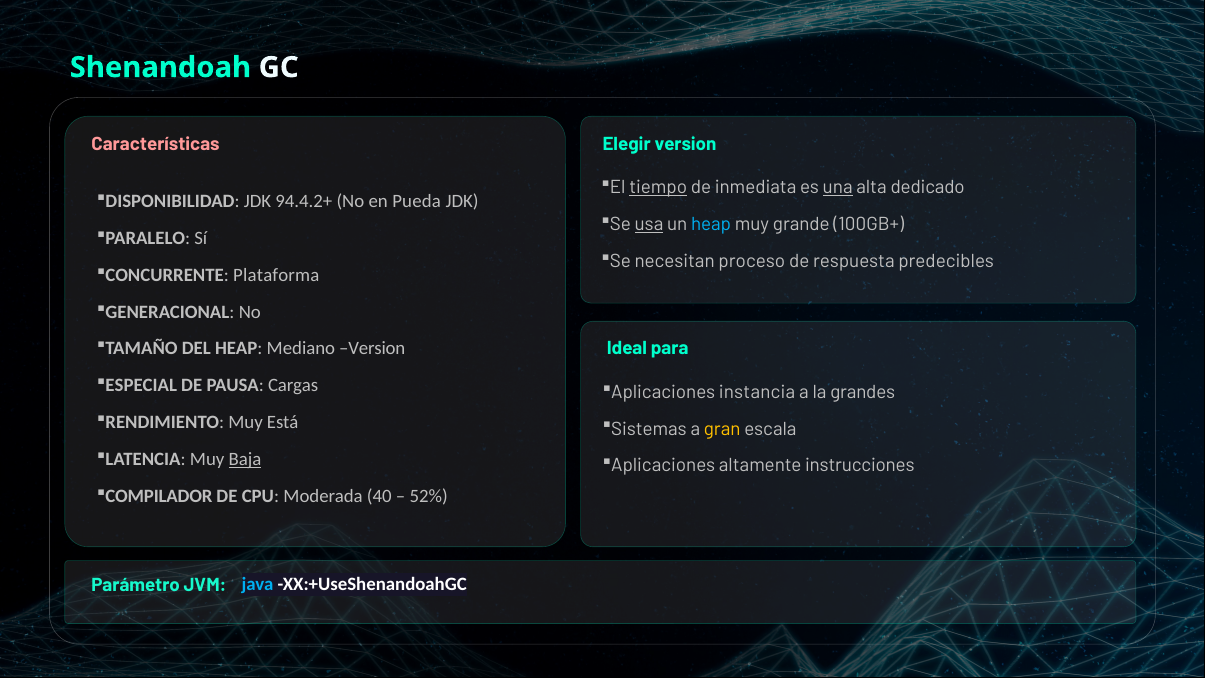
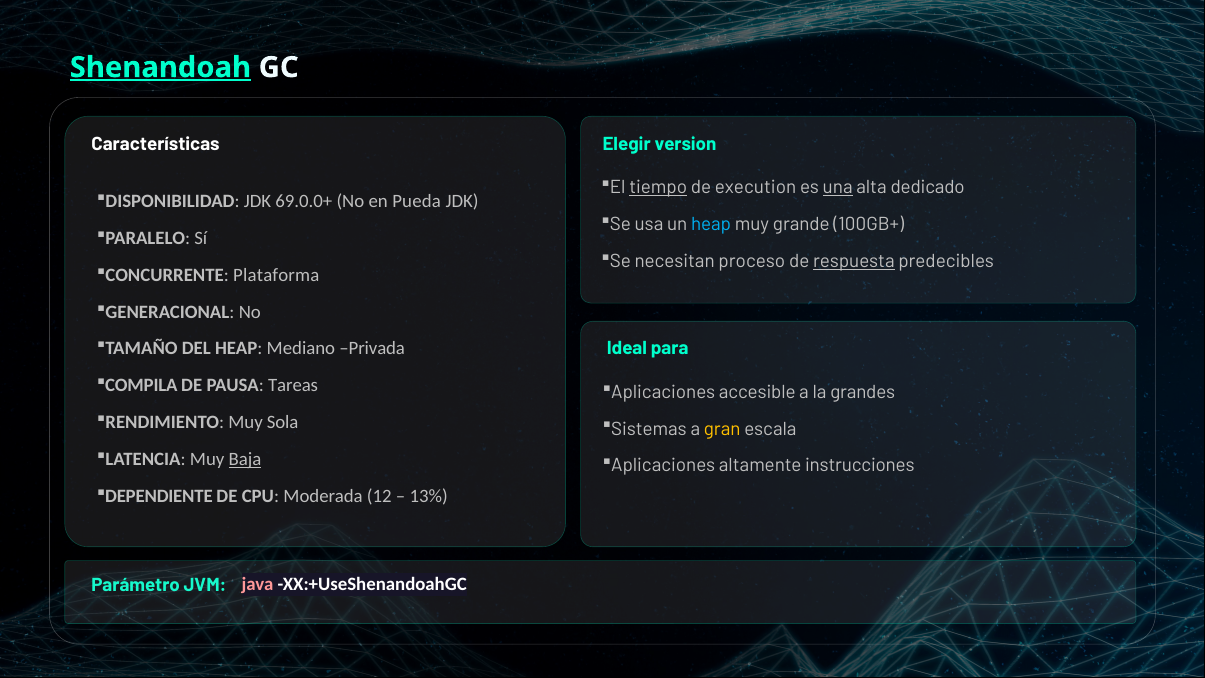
Shenandoah underline: none -> present (160, 67)
Características colour: pink -> white (156, 144)
inmediata: inmediata -> execution (756, 187)
94.4.2+: 94.4.2+ -> 69.0.0+ (304, 201)
usa underline: present -> none (649, 224)
respuesta underline: none -> present (854, 261)
Mediano Version: Version -> Privada (372, 349)
ESPECIAL: ESPECIAL -> COMPILA (141, 386)
Cargas: Cargas -> Tareas (293, 386)
instancia: instancia -> accesible (757, 392)
Está: Está -> Sola (283, 422)
COMPILADOR: COMPILADOR -> DEPENDIENTE (159, 496)
40: 40 -> 12 (379, 496)
52%: 52% -> 13% (429, 496)
java colour: light blue -> pink (258, 584)
